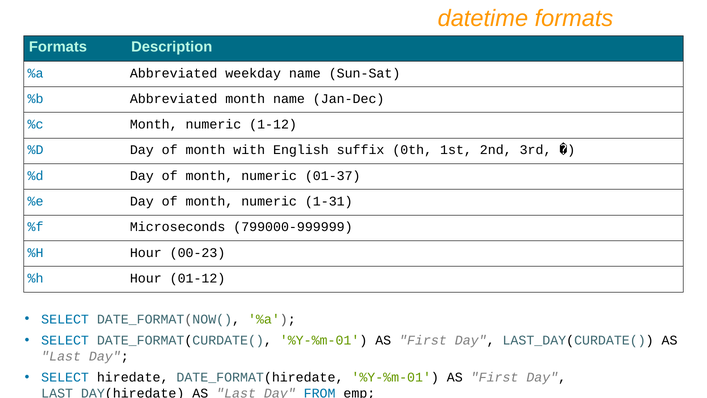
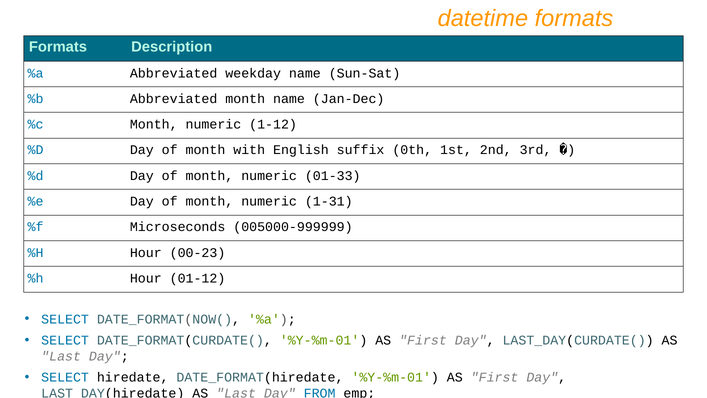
01-37: 01-37 -> 01-33 (333, 176)
799000-999999: 799000-999999 -> 005000-999999 (293, 227)
